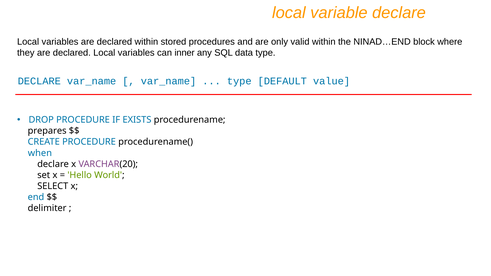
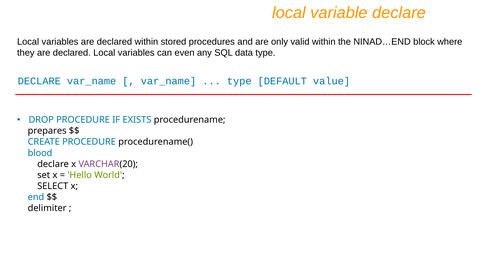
inner: inner -> even (185, 53)
when: when -> blood (40, 153)
